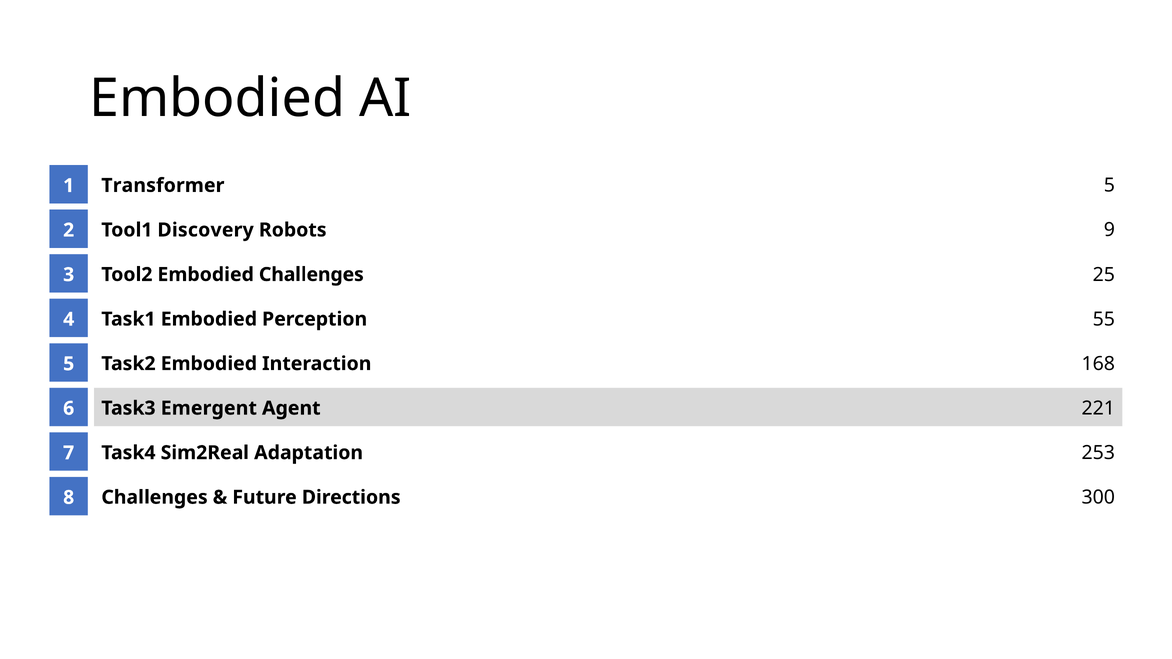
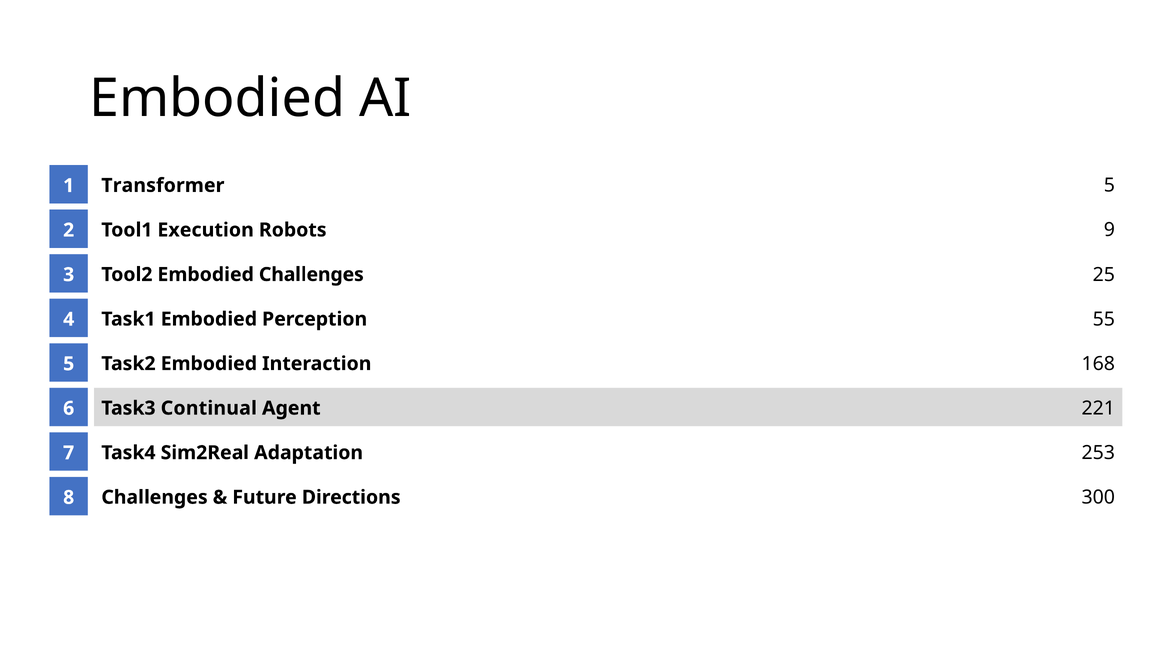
Discovery: Discovery -> Execution (206, 230)
Emergent: Emergent -> Continual (209, 408)
